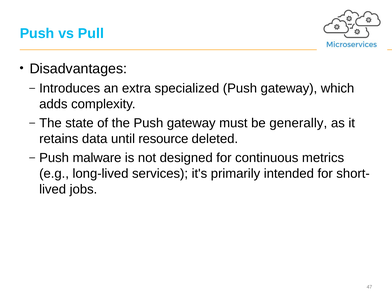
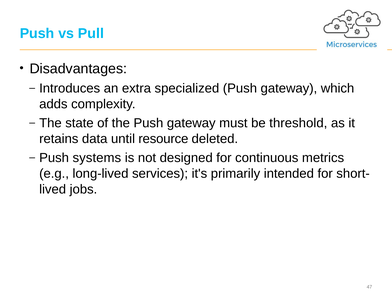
generally: generally -> threshold (298, 123)
malware: malware -> systems (97, 158)
